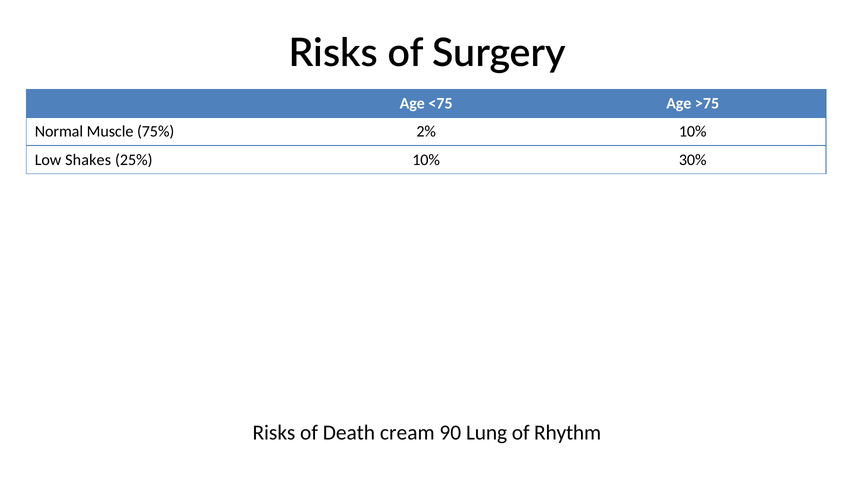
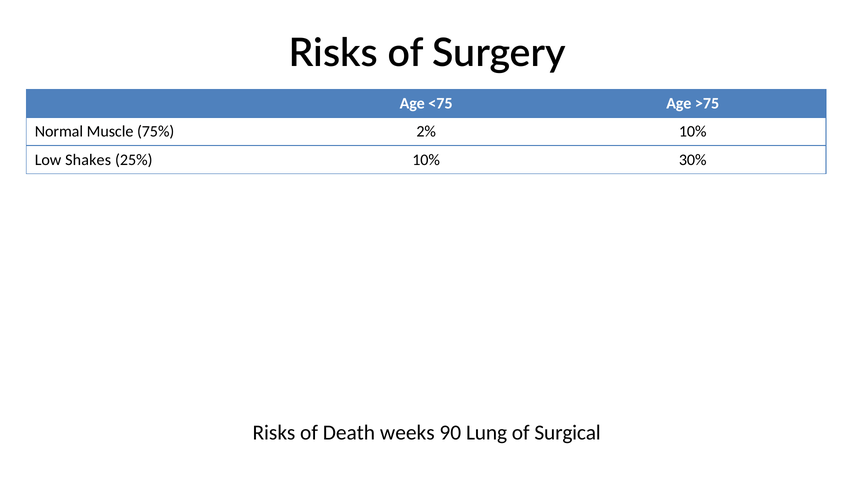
cream: cream -> weeks (407, 433)
Rhythm: Rhythm -> Surgical (568, 433)
